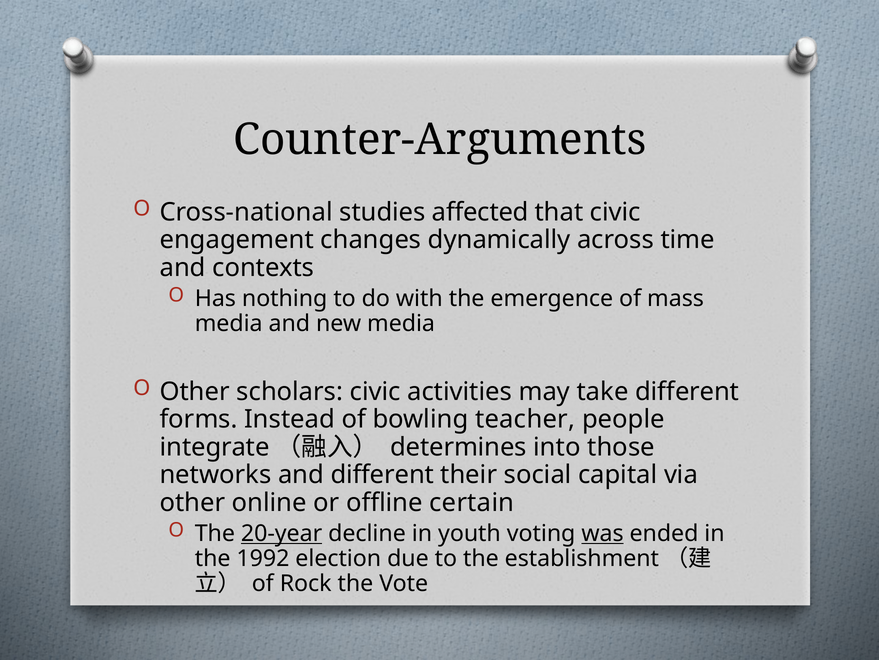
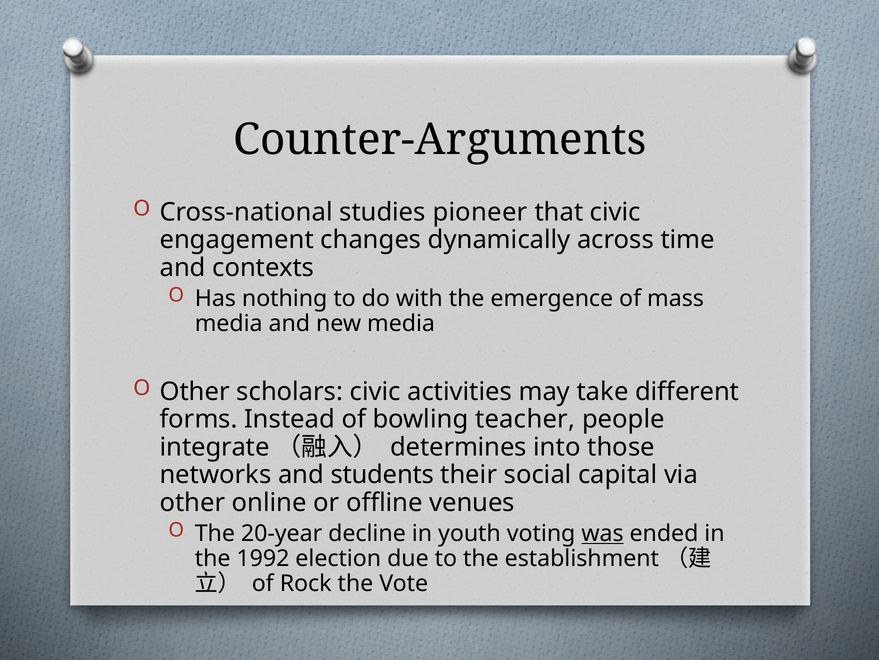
affected: affected -> pioneer (480, 212)
and different: different -> students (382, 474)
certain: certain -> venues (472, 502)
20-year underline: present -> none (282, 533)
